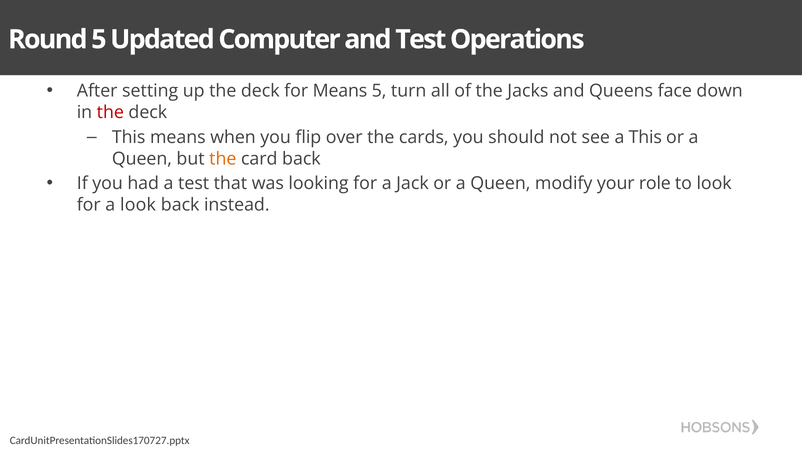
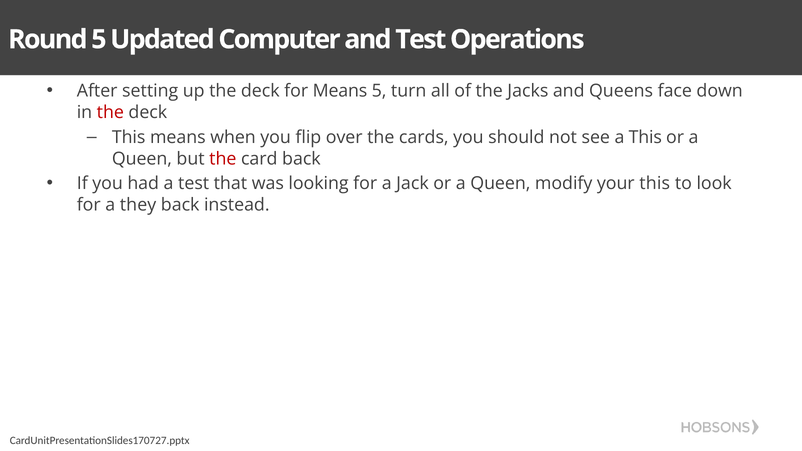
the colour: orange -> red (223, 159)
your role: role -> this (655, 184)
a look: look -> they (138, 205)
